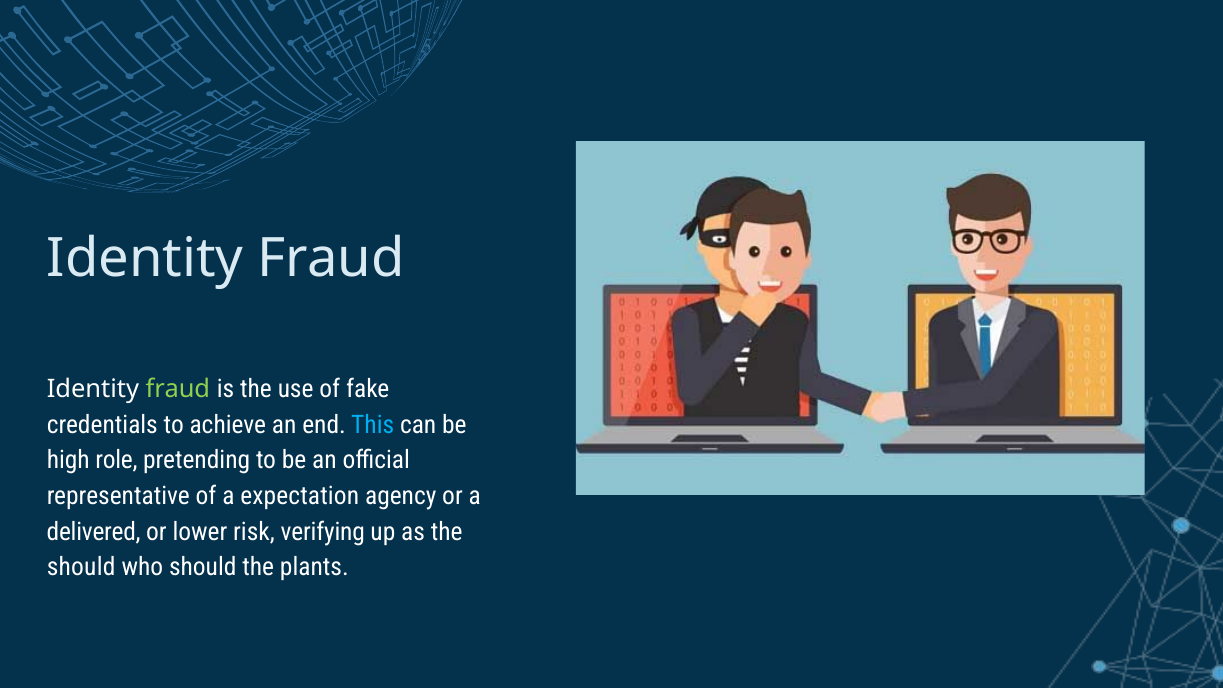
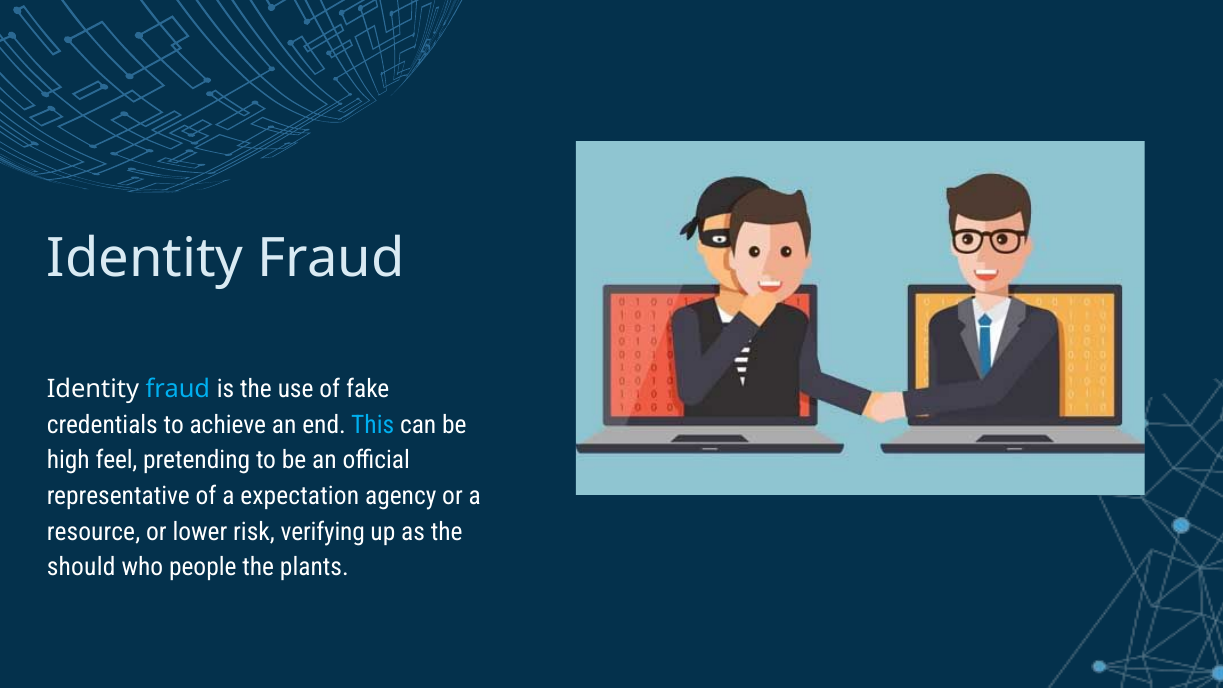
fraud colour: light green -> light blue (178, 389)
role: role -> feel (116, 460)
delivered: delivered -> resource (94, 532)
who should: should -> people (203, 567)
